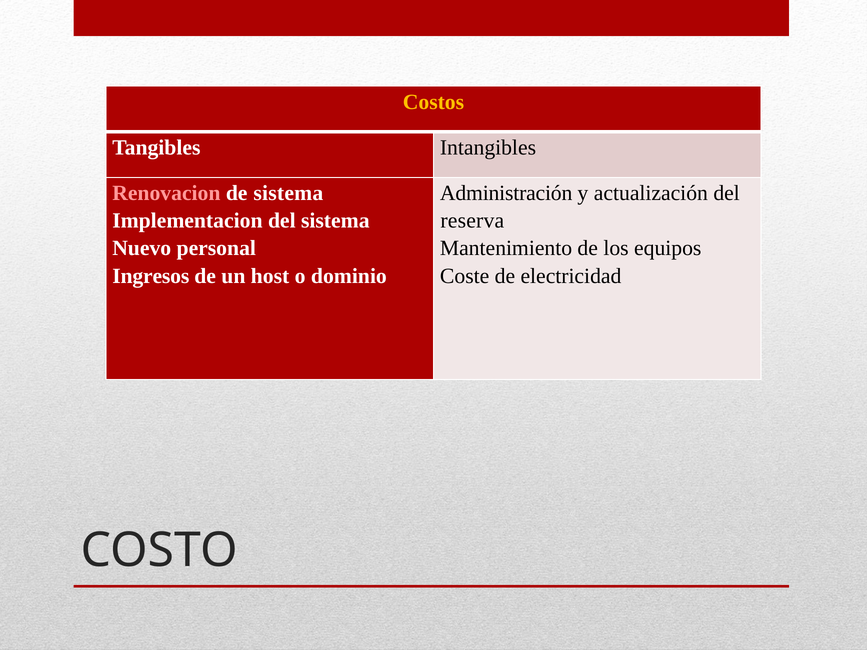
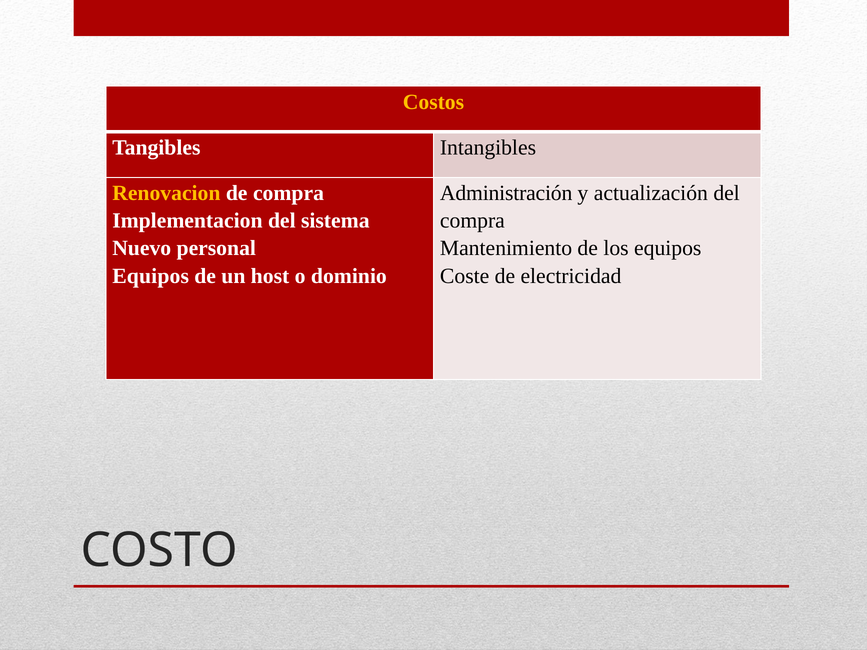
Renovacion colour: pink -> yellow (166, 193)
de sistema: sistema -> compra (288, 193)
reserva: reserva -> compra (472, 221)
Ingresos: Ingresos -> Equipos (151, 276)
